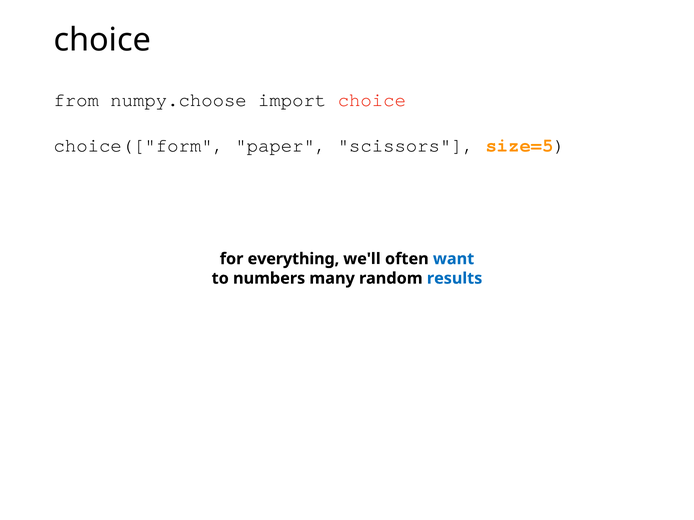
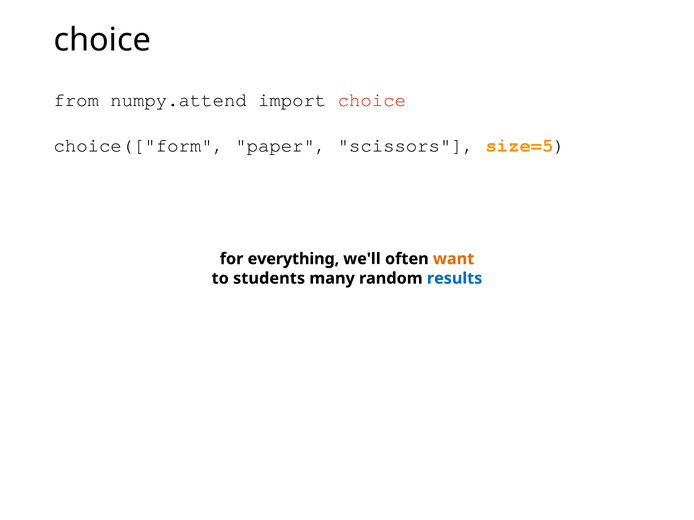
numpy.choose: numpy.choose -> numpy.attend (179, 100)
want colour: blue -> orange (454, 259)
numbers: numbers -> students (269, 279)
